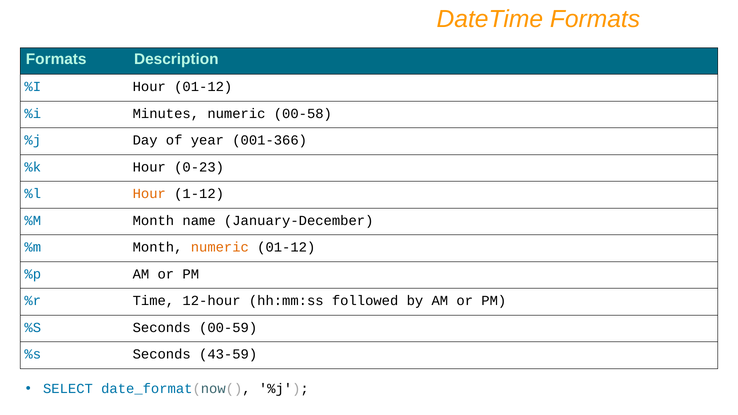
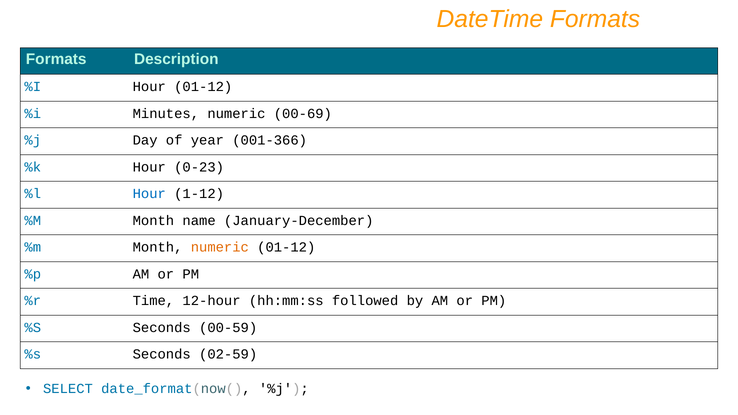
00-58: 00-58 -> 00-69 (303, 114)
Hour colour: orange -> blue (149, 194)
43-59: 43-59 -> 02-59 (228, 355)
